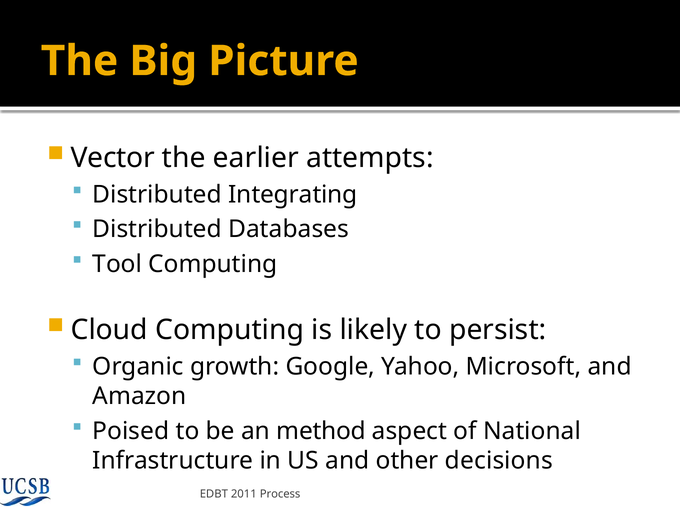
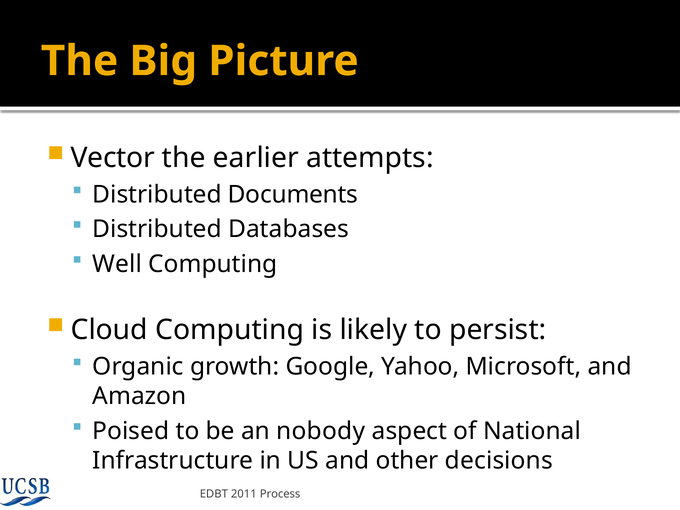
Integrating: Integrating -> Documents (293, 195)
Tool: Tool -> Well (117, 264)
method: method -> nobody (321, 431)
